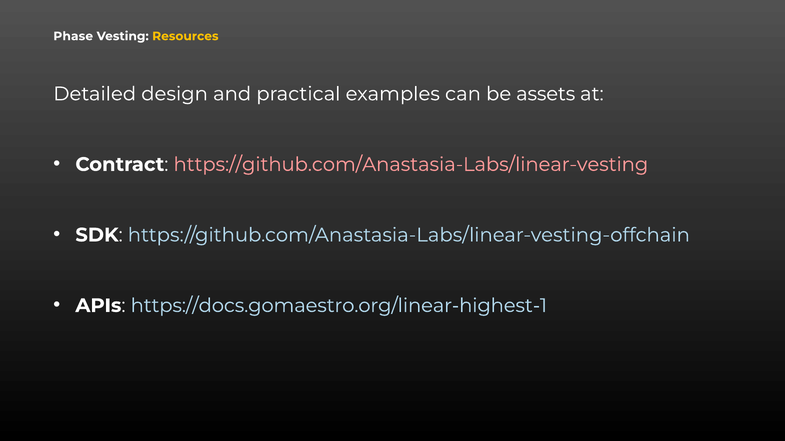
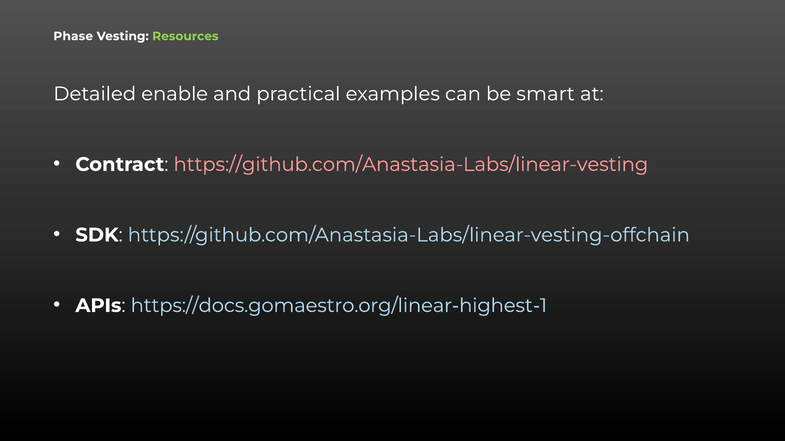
Resources colour: yellow -> light green (185, 36)
design: design -> enable (175, 94)
assets: assets -> smart (546, 94)
